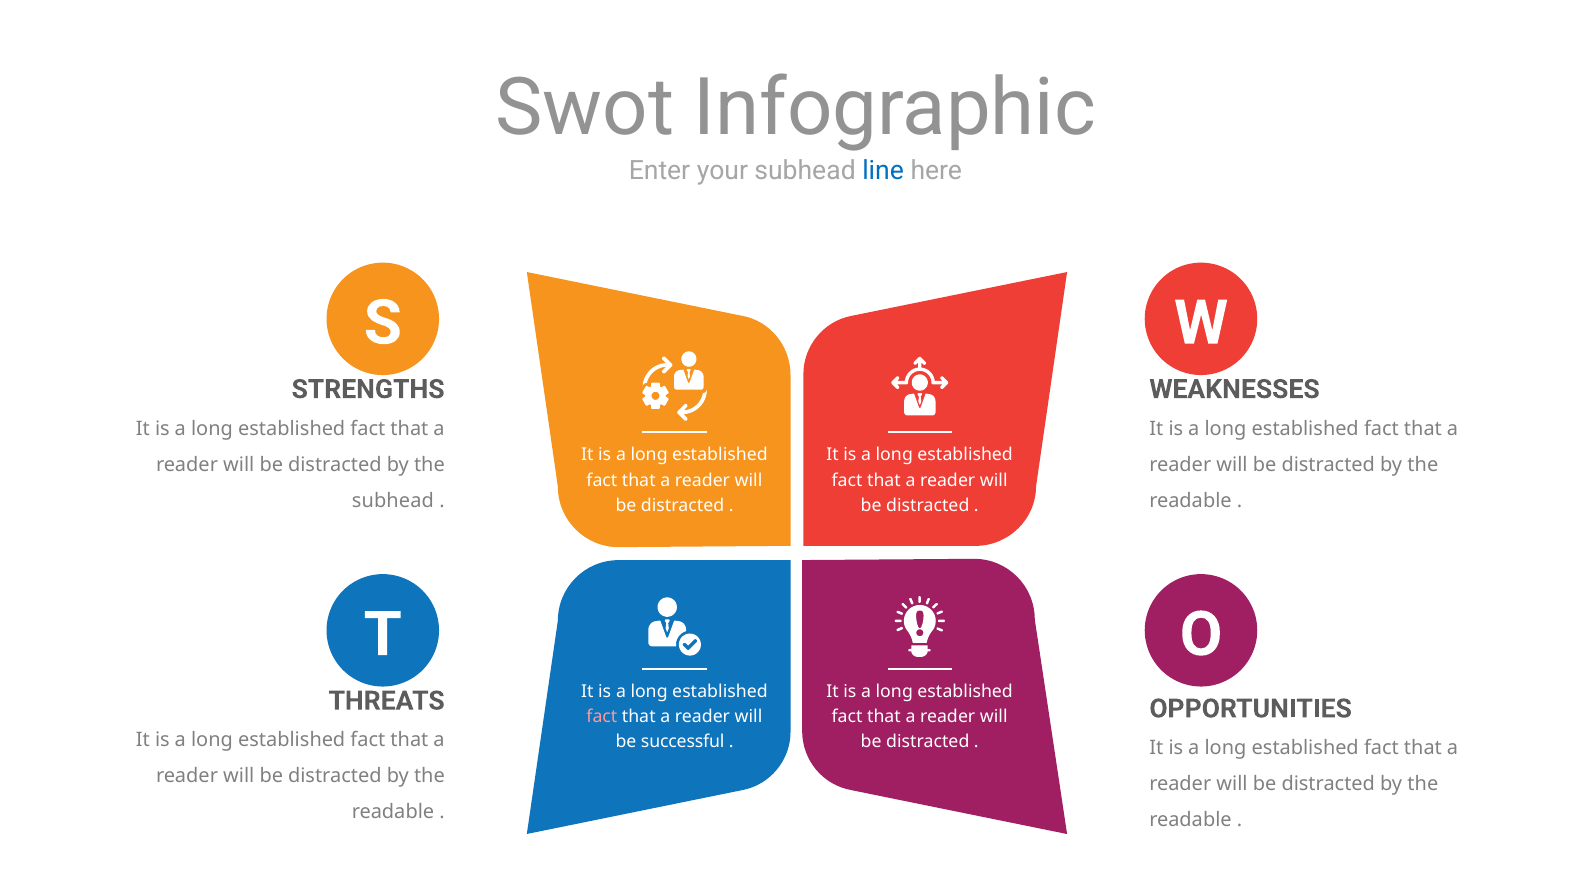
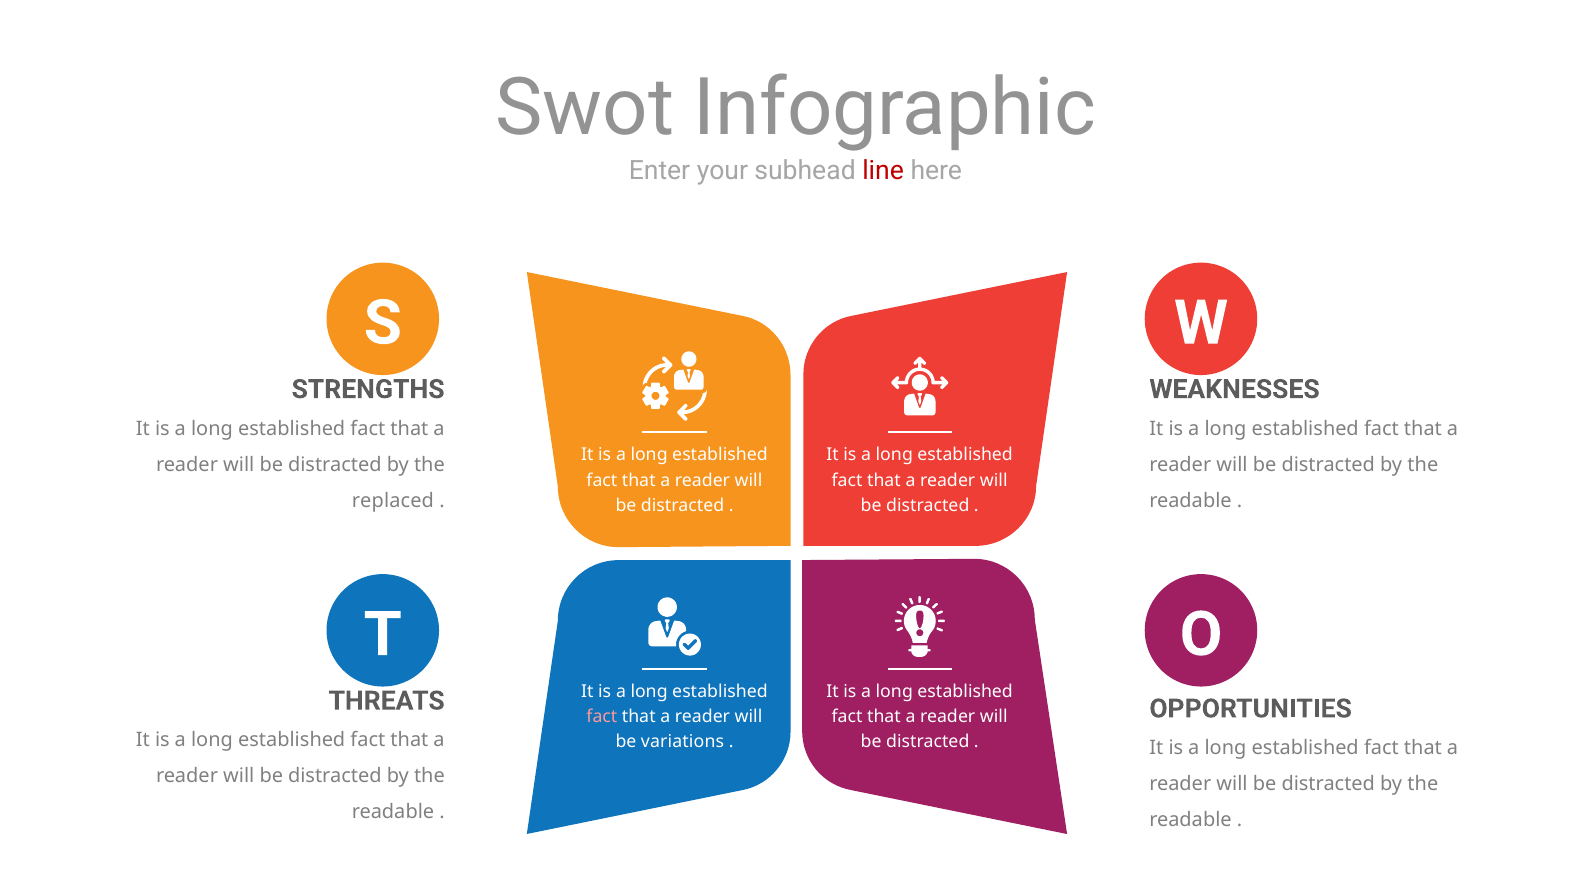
line colour: blue -> red (883, 171)
subhead: subhead -> replaced (393, 501)
successful: successful -> variations (683, 743)
